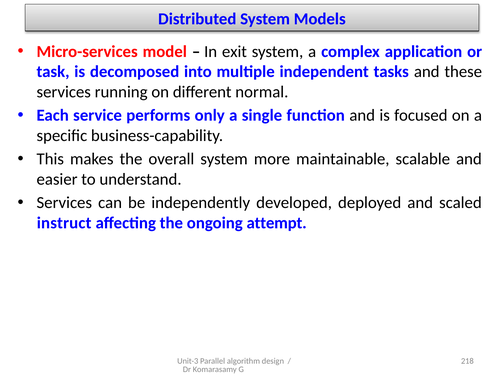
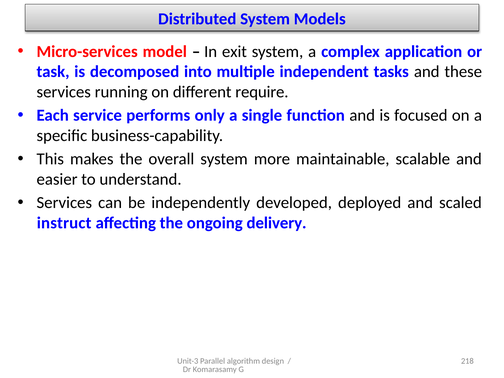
normal: normal -> require (262, 92)
attempt: attempt -> delivery (277, 223)
